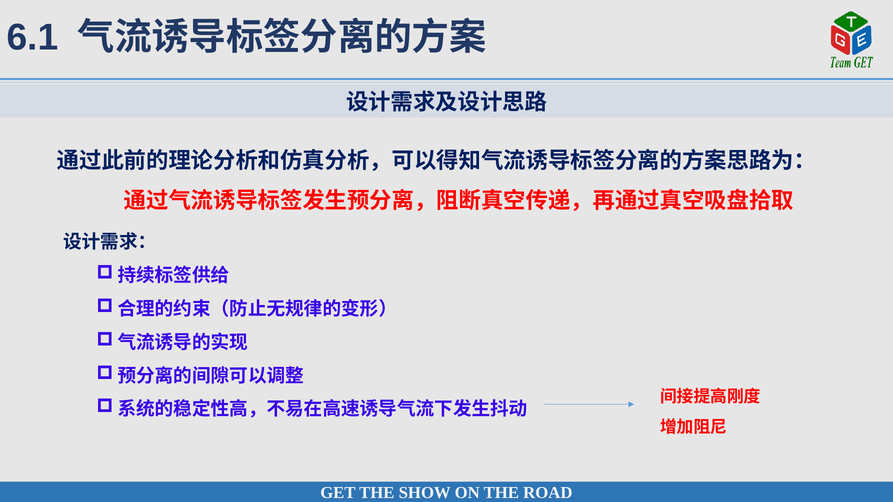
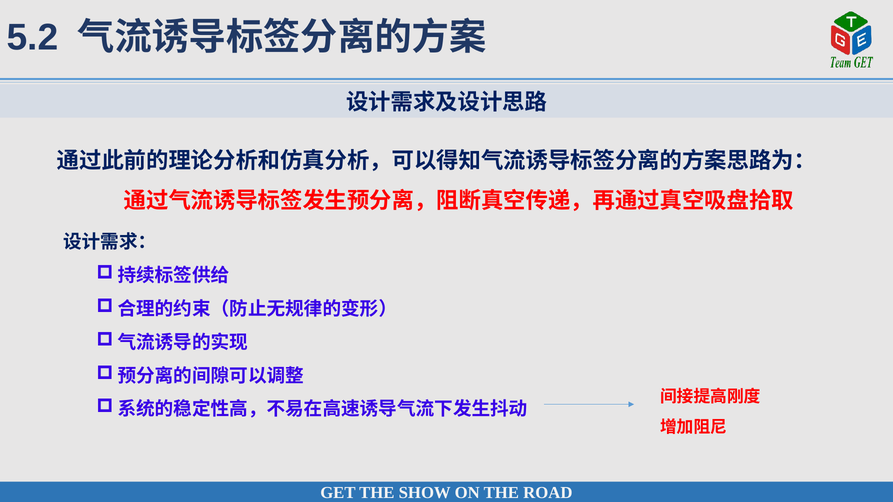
6.1: 6.1 -> 5.2 (32, 38)
